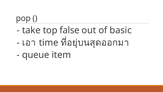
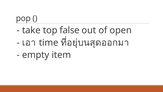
basic: basic -> open (121, 30)
queue: queue -> empty (36, 55)
